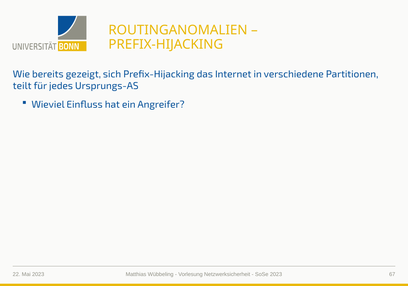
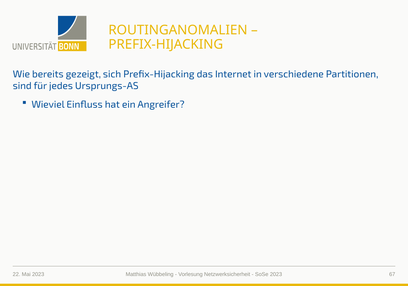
teilt: teilt -> sind (22, 86)
